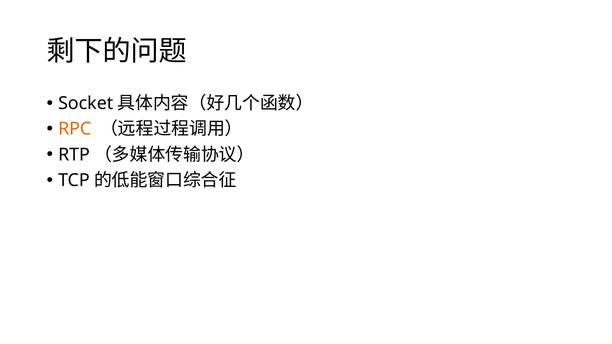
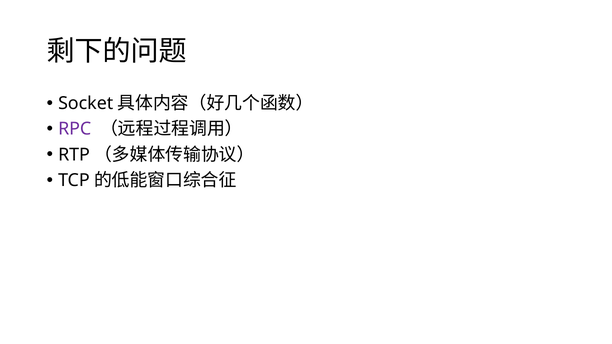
RPC colour: orange -> purple (75, 129)
